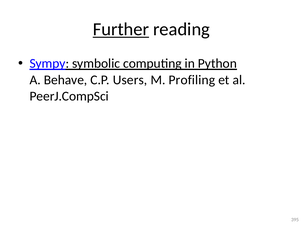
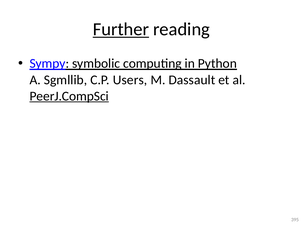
Behave: Behave -> Sgmllib (66, 80)
Profiling: Profiling -> Dassault (192, 80)
PeerJ.CompSci underline: none -> present (69, 96)
